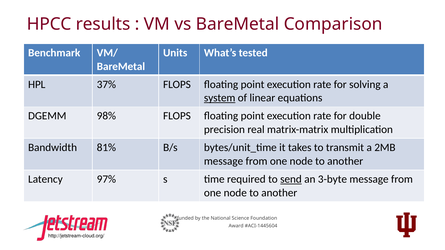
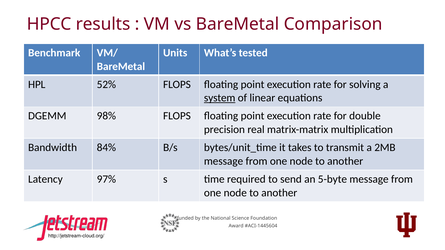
37%: 37% -> 52% (106, 84)
81%: 81% -> 84% (106, 148)
send underline: present -> none (291, 179)
3-byte: 3-byte -> 5-byte (332, 179)
